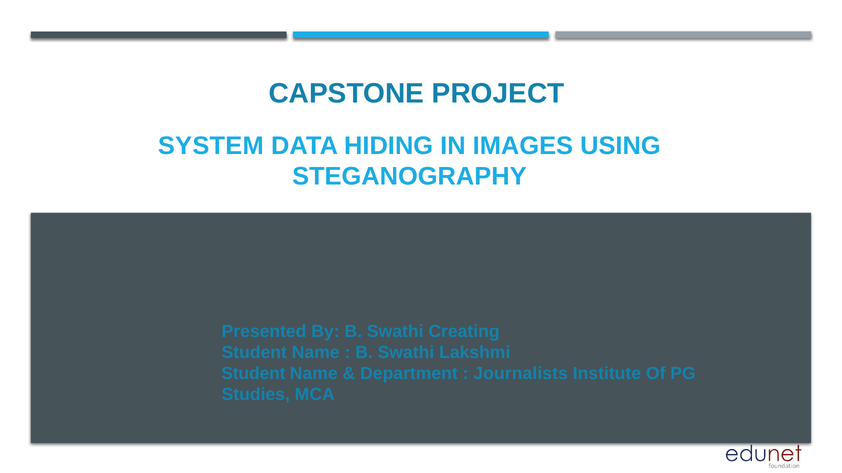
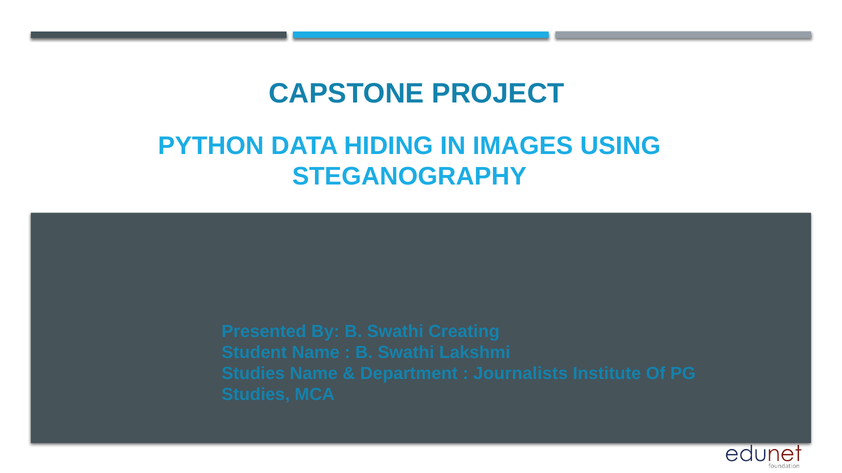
SYSTEM: SYSTEM -> PYTHON (211, 146)
Student: Student -> Studies (253, 374)
